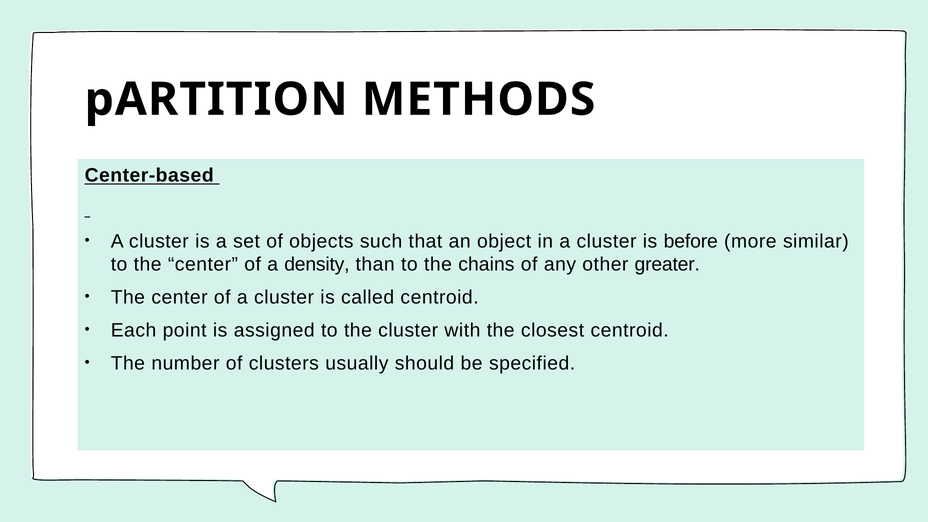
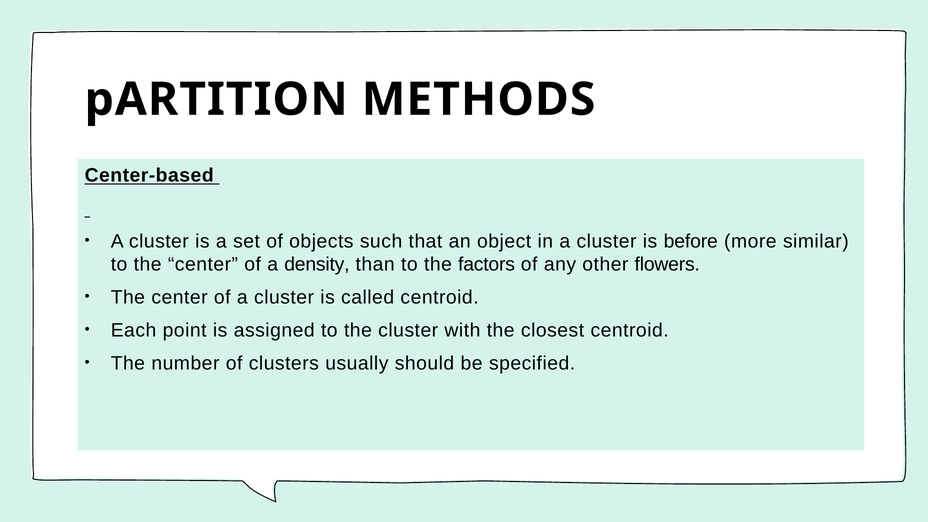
chains: chains -> factors (487, 265)
greater: greater -> flowers (667, 265)
